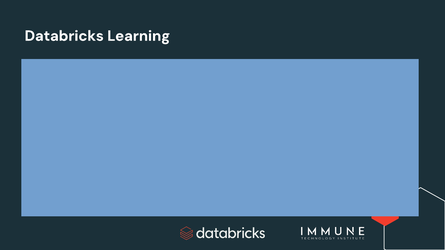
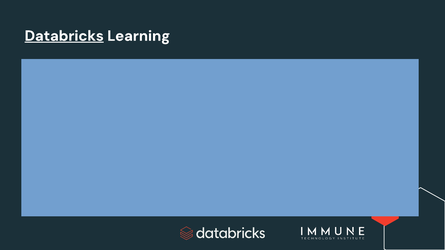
Databricks underline: none -> present (64, 36)
